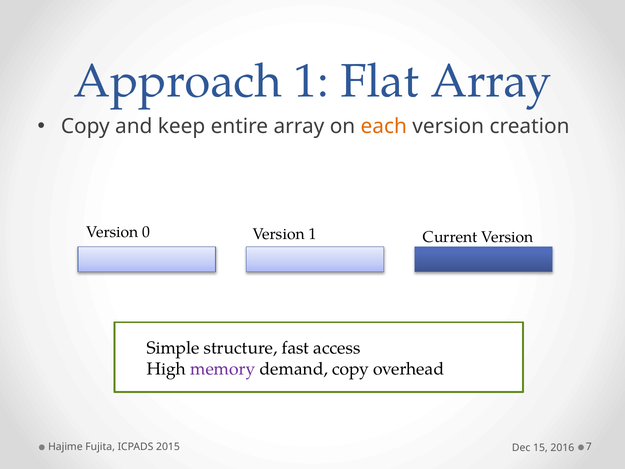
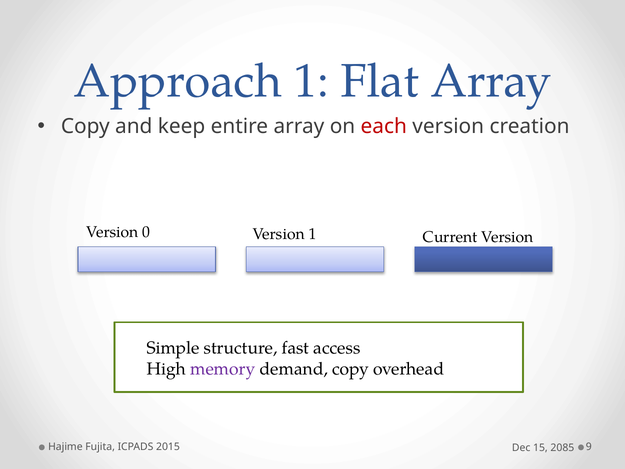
each colour: orange -> red (384, 126)
7: 7 -> 9 (589, 447)
2016: 2016 -> 2085 (562, 448)
